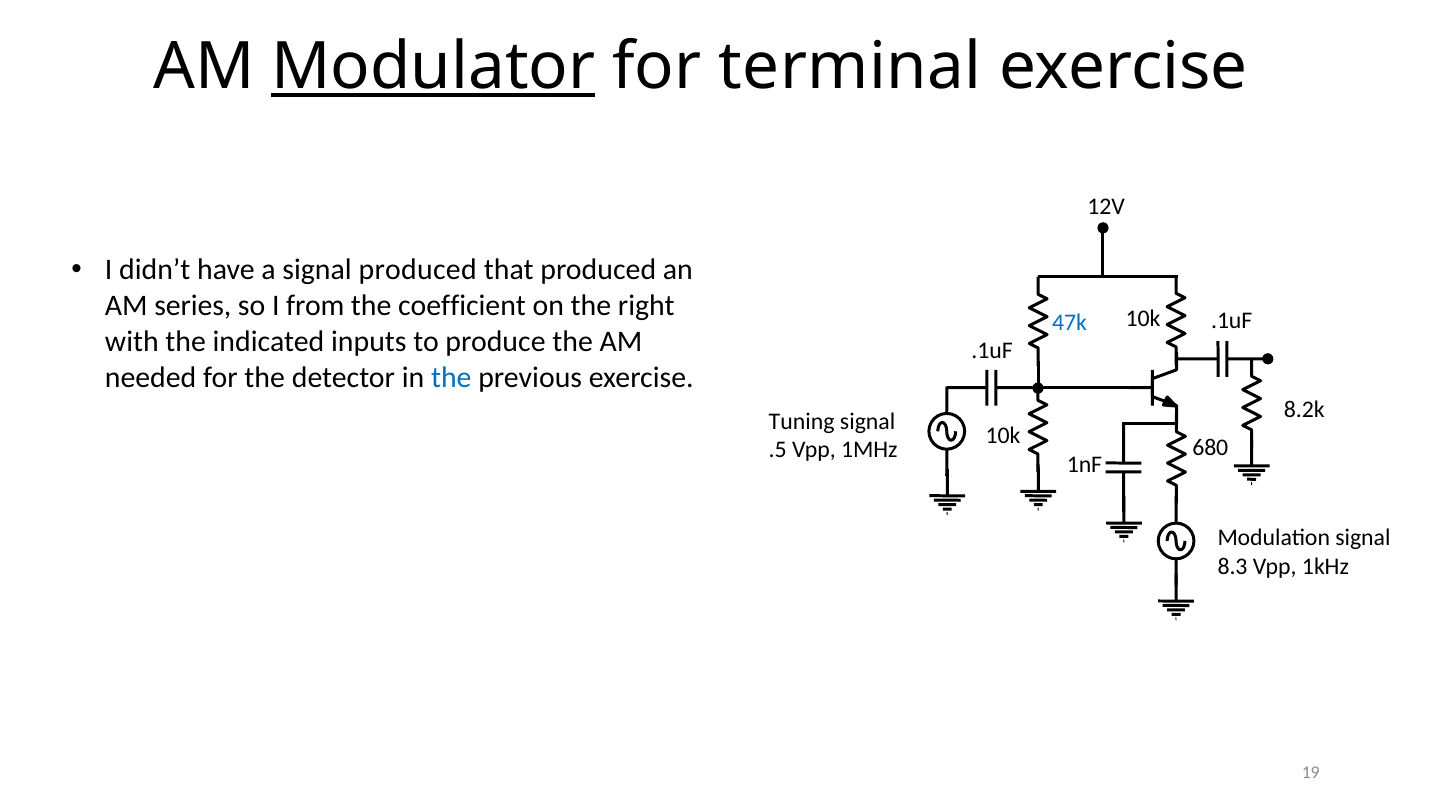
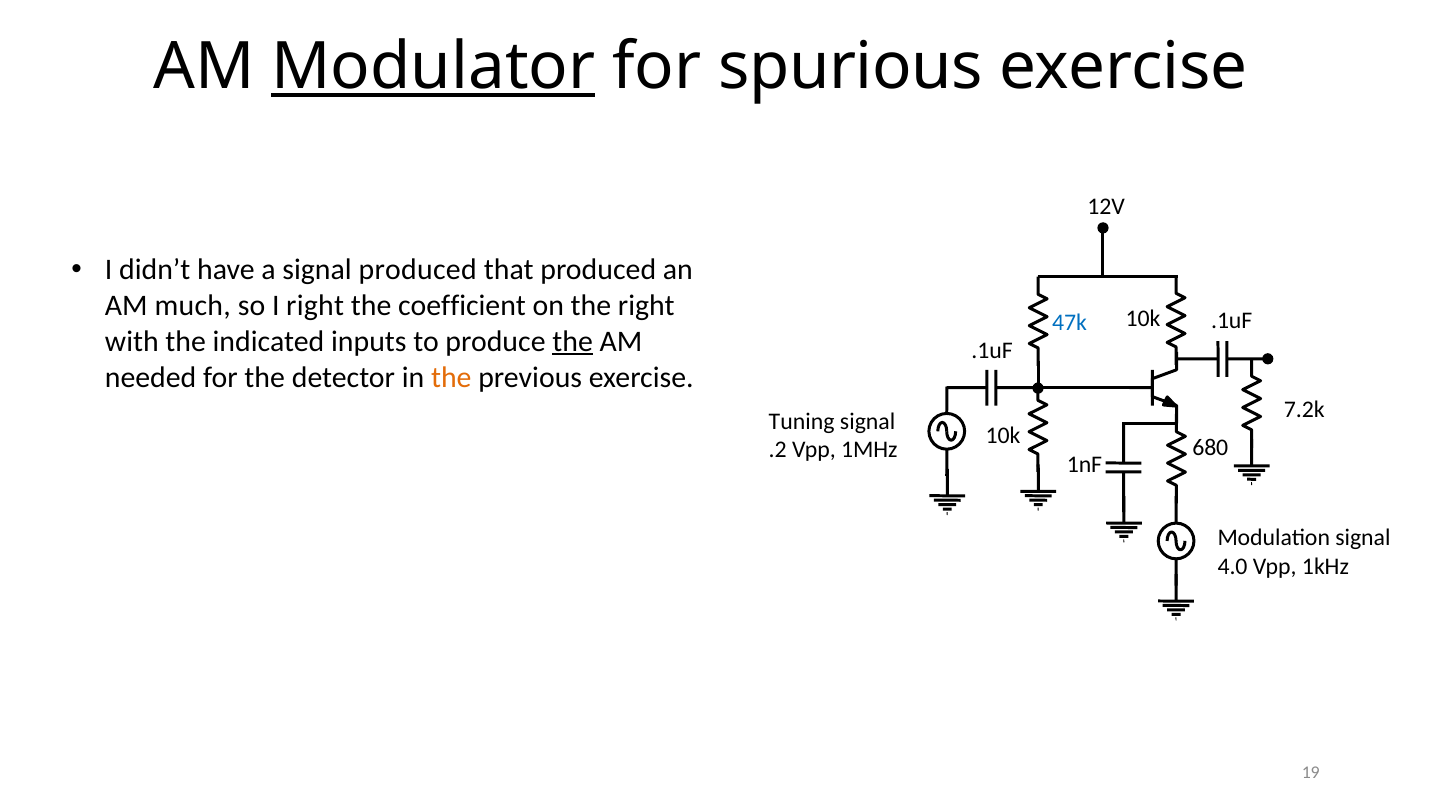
terminal: terminal -> spurious (851, 67)
series: series -> much (193, 306)
I from: from -> right (315, 306)
the underline: none -> present (573, 342)
the colour: blue -> orange (451, 377)
8.2k: 8.2k -> 7.2k (1304, 410)
.5: .5 -> .2 (778, 450)
8.3: 8.3 -> 4.0 (1233, 567)
